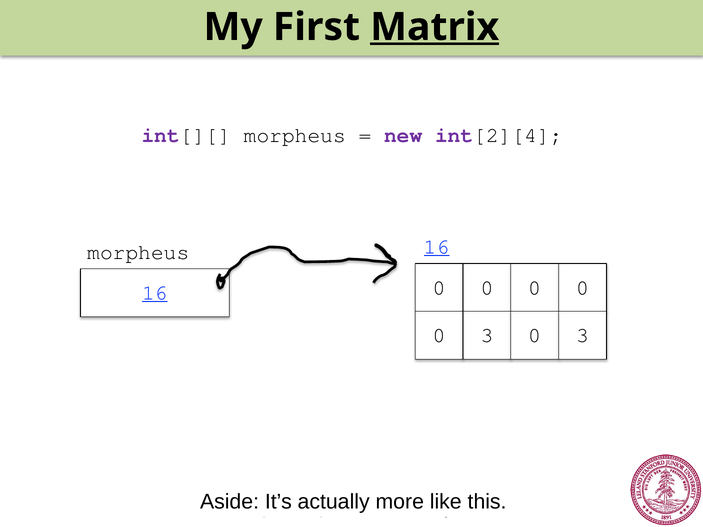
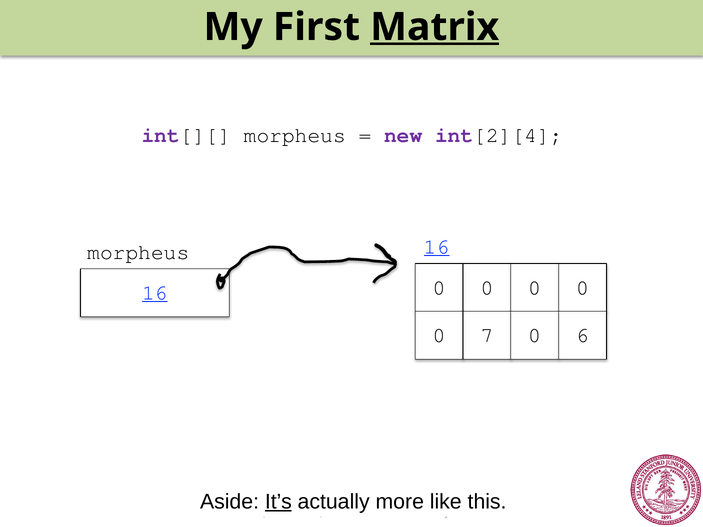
3: 3 -> 7 (487, 335)
3: 3 -> 6 (583, 335)
It’s underline: none -> present (278, 502)
